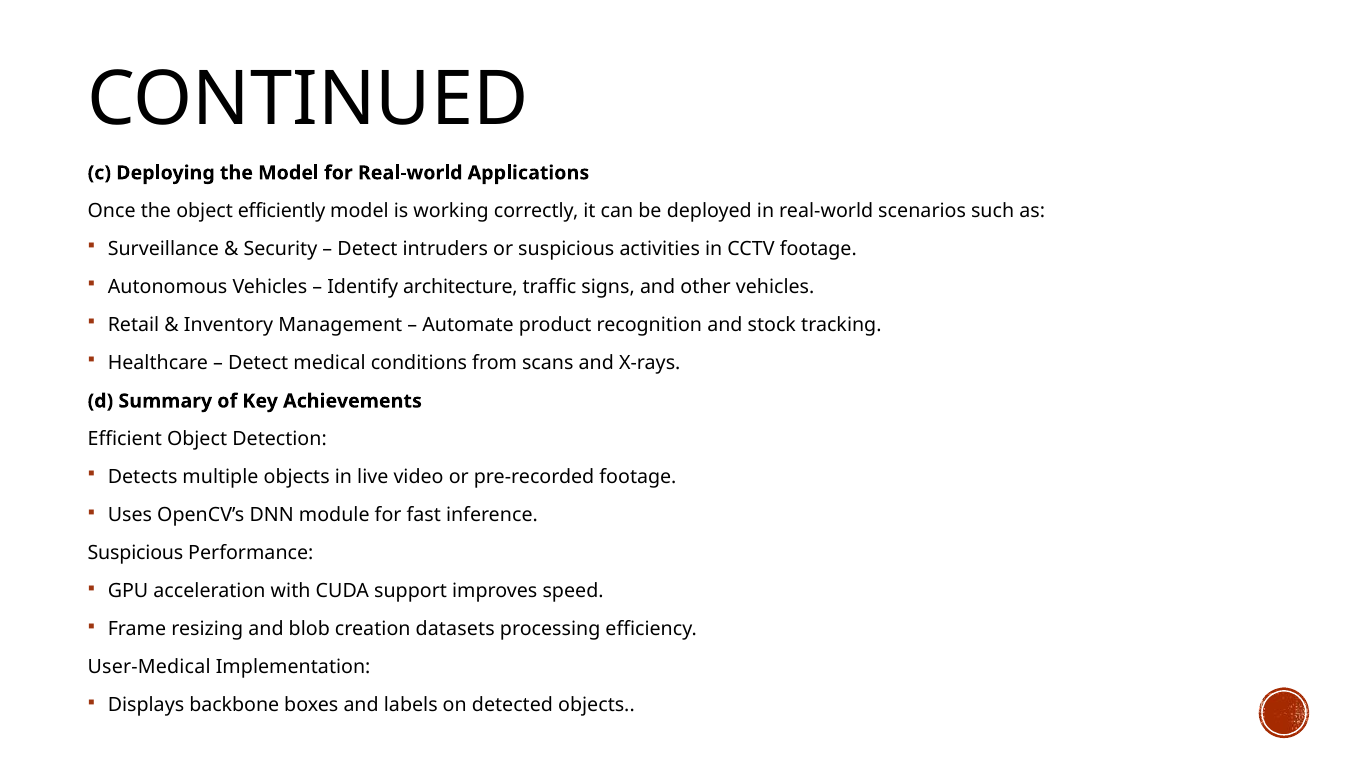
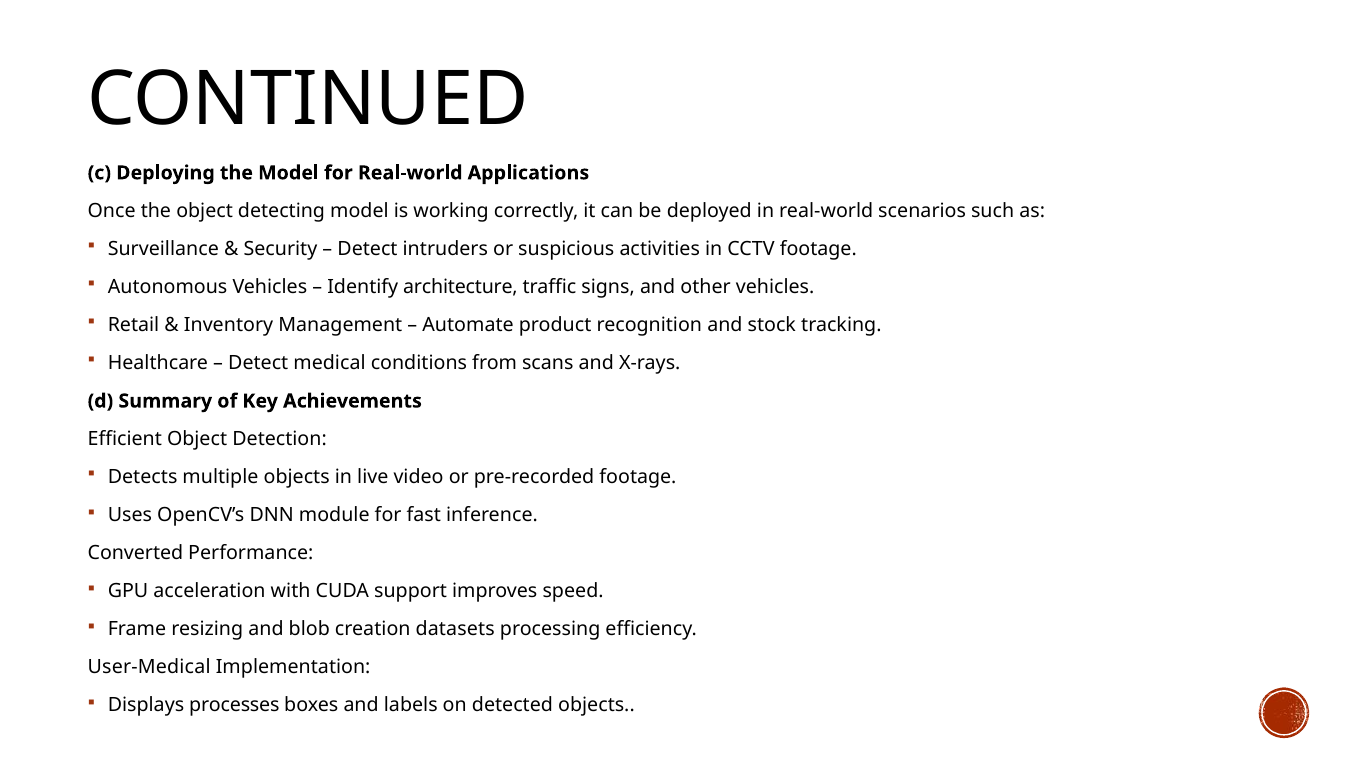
efficiently: efficiently -> detecting (282, 211)
Suspicious: Suspicious -> Converted (135, 553)
backbone: backbone -> processes (234, 705)
